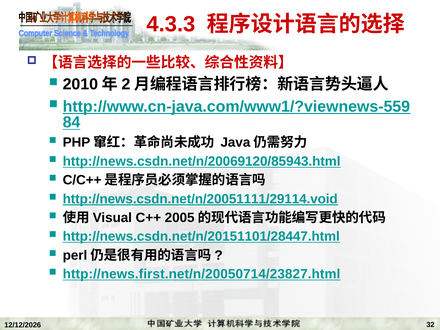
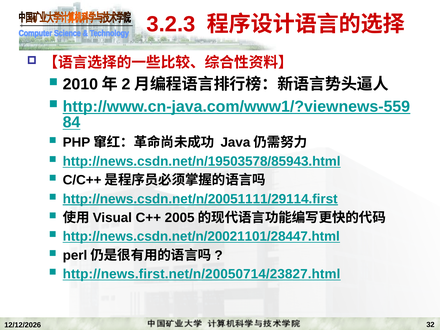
4.3.3: 4.3.3 -> 3.2.3 (171, 24)
http://news.csdn.net/n/20069120/85943.html: http://news.csdn.net/n/20069120/85943.html -> http://news.csdn.net/n/19503578/85943.html (202, 161)
http://news.csdn.net/n/20051111/29114.void: http://news.csdn.net/n/20051111/29114.void -> http://news.csdn.net/n/20051111/29114.first (200, 199)
http://news.csdn.net/n/20151101/28447.html: http://news.csdn.net/n/20151101/28447.html -> http://news.csdn.net/n/20021101/28447.html (201, 237)
